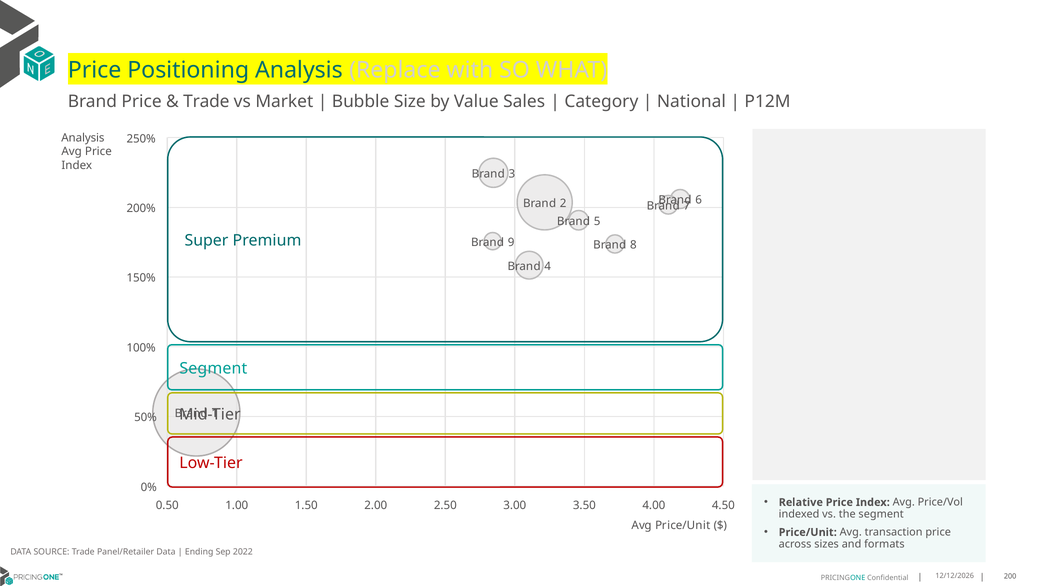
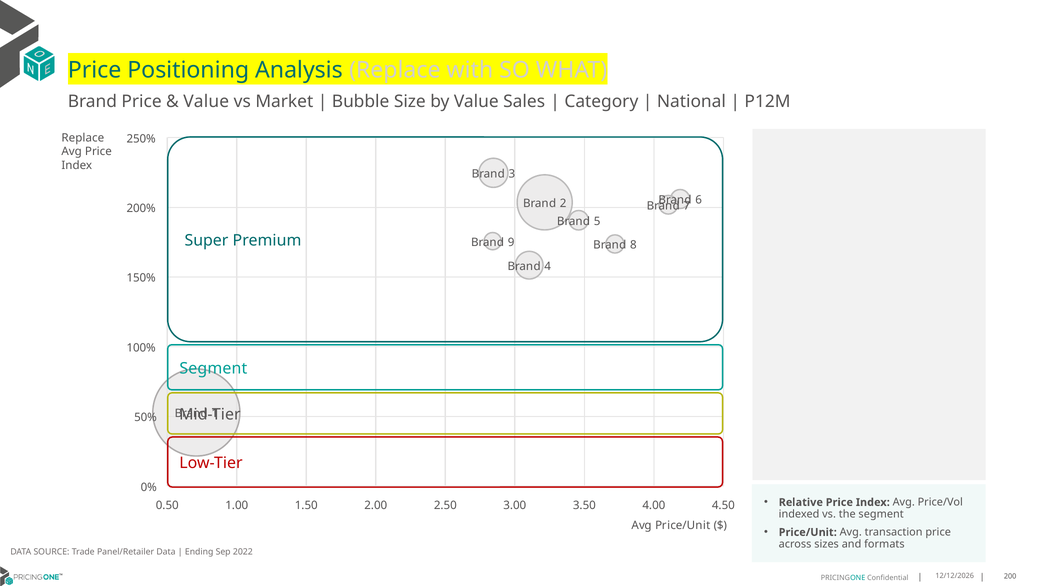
Trade: Trade -> Value (206, 102)
Analysis: Analysis -> Replace (83, 138)
